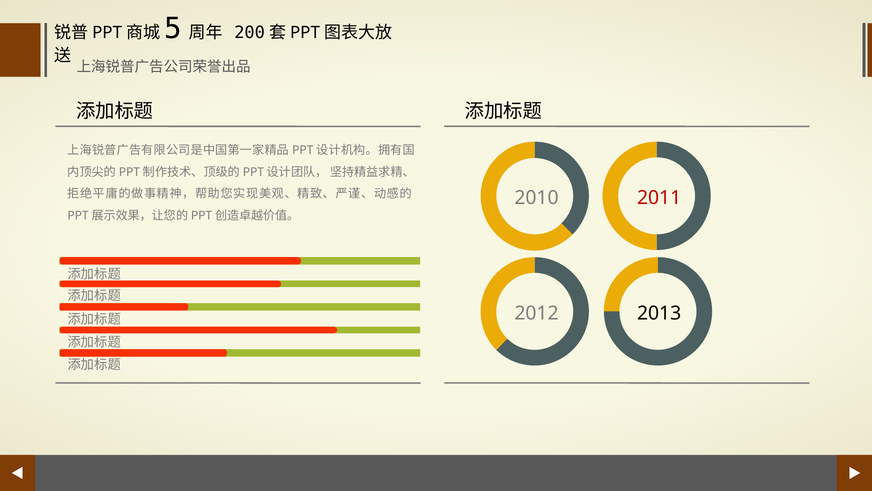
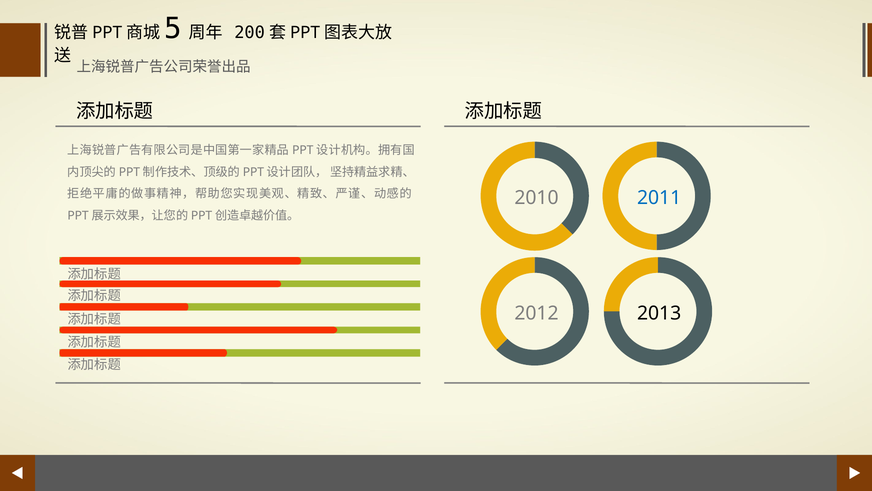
2011 colour: red -> blue (659, 198)
